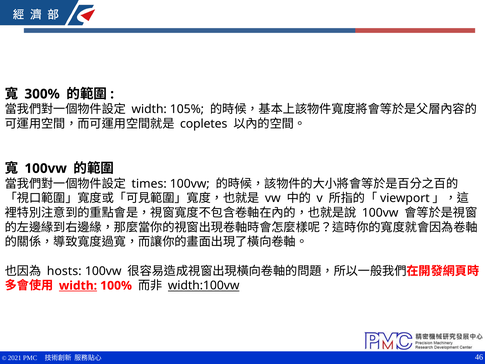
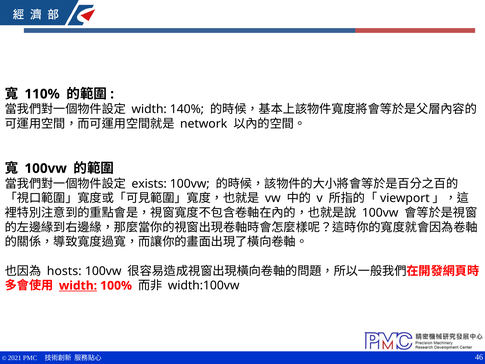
300%: 300% -> 110% (42, 94)
105%: 105% -> 140% (187, 109)
copletes: copletes -> network (204, 124)
times: times -> exists (149, 184)
width:100vw underline: present -> none (204, 285)
